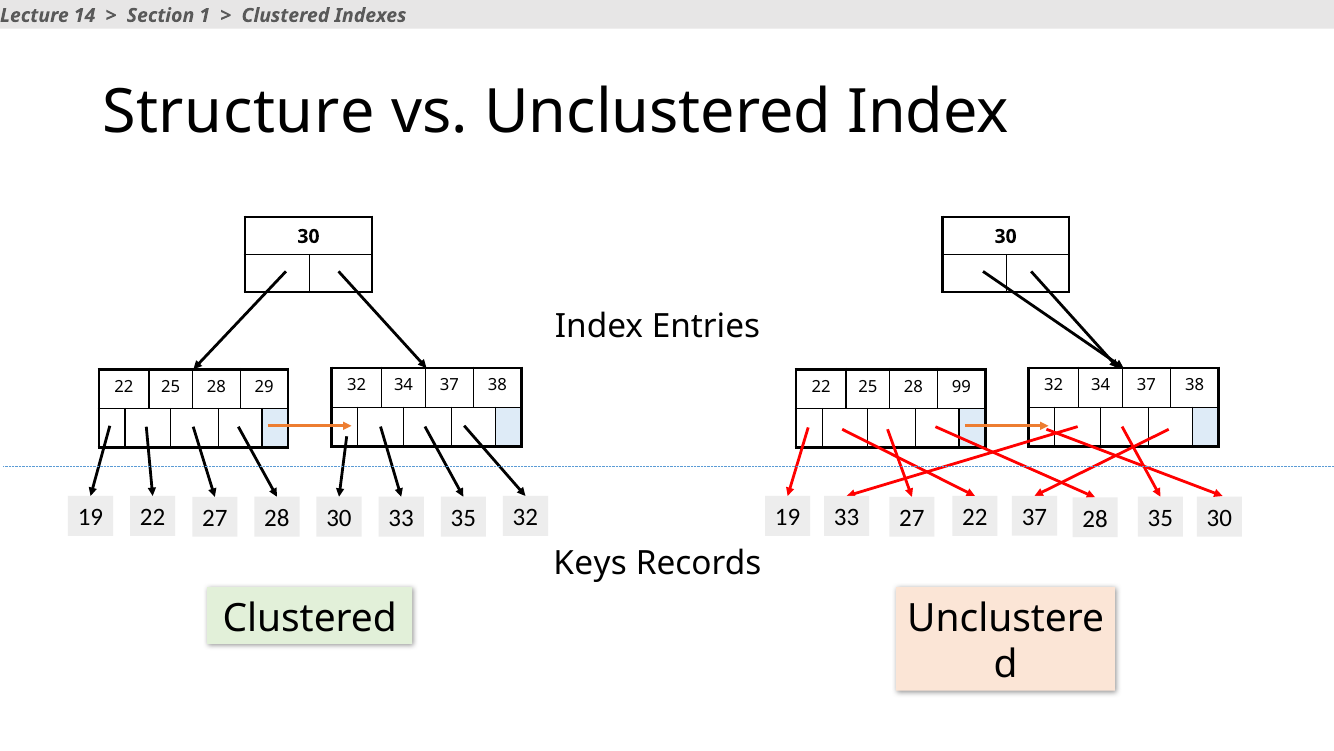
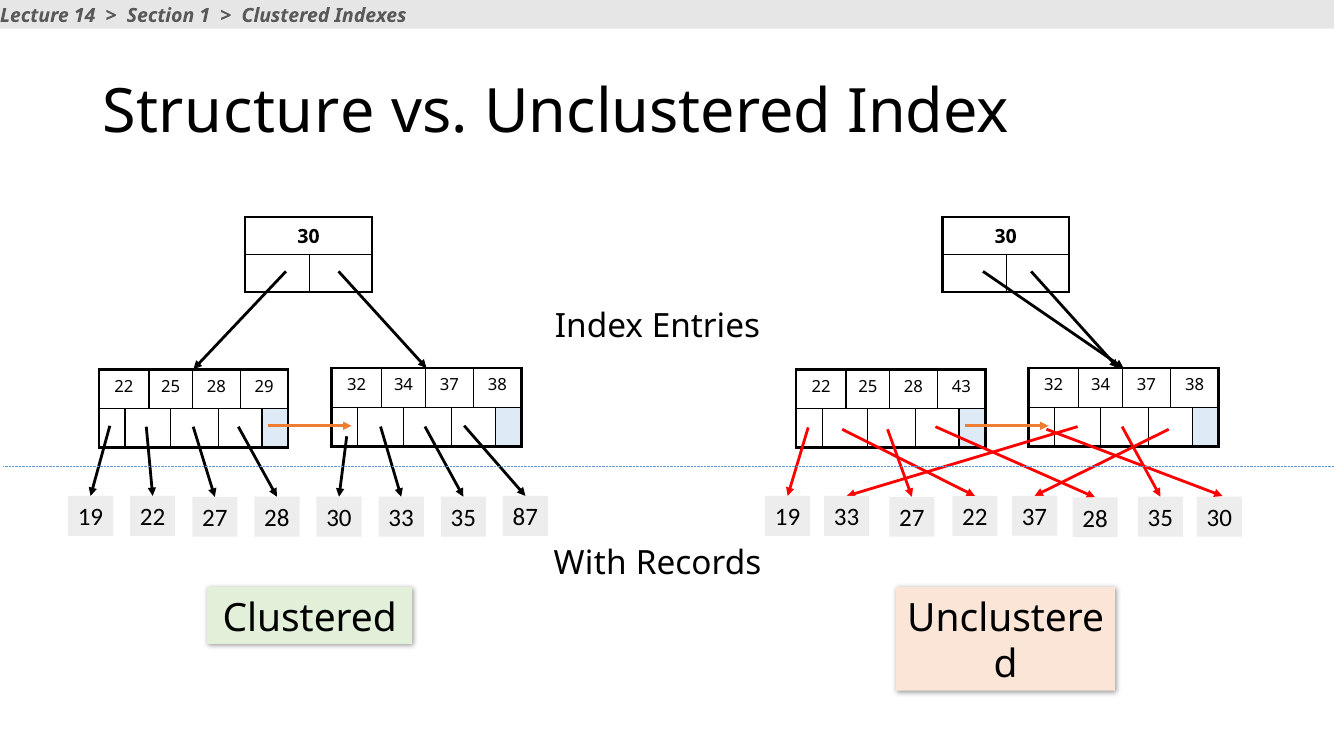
99: 99 -> 43 (961, 386)
35 32: 32 -> 87 (525, 517)
Keys: Keys -> With (590, 563)
